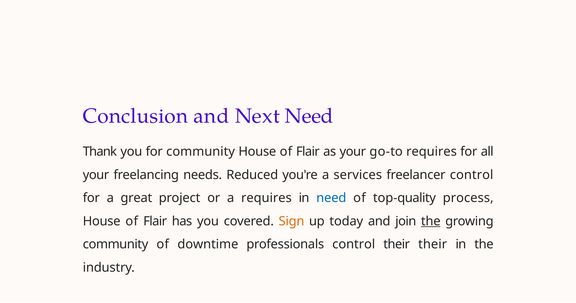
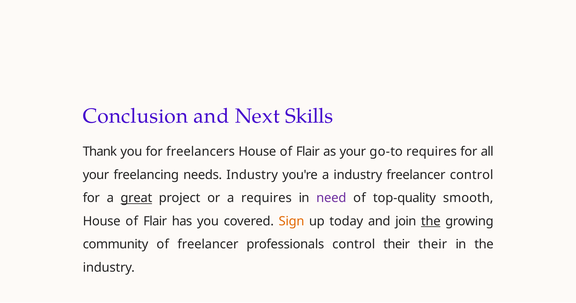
Next Need: Need -> Skills (309, 116)
for community: community -> freelancers (201, 152)
needs Reduced: Reduced -> Industry (252, 175)
a services: services -> industry (358, 175)
great underline: none -> present (136, 198)
need colour: blue -> purple (331, 198)
process: process -> smooth (468, 198)
of downtime: downtime -> freelancer (208, 244)
